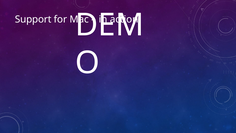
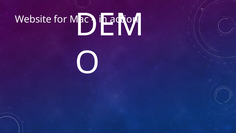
Support: Support -> Website (33, 19)
